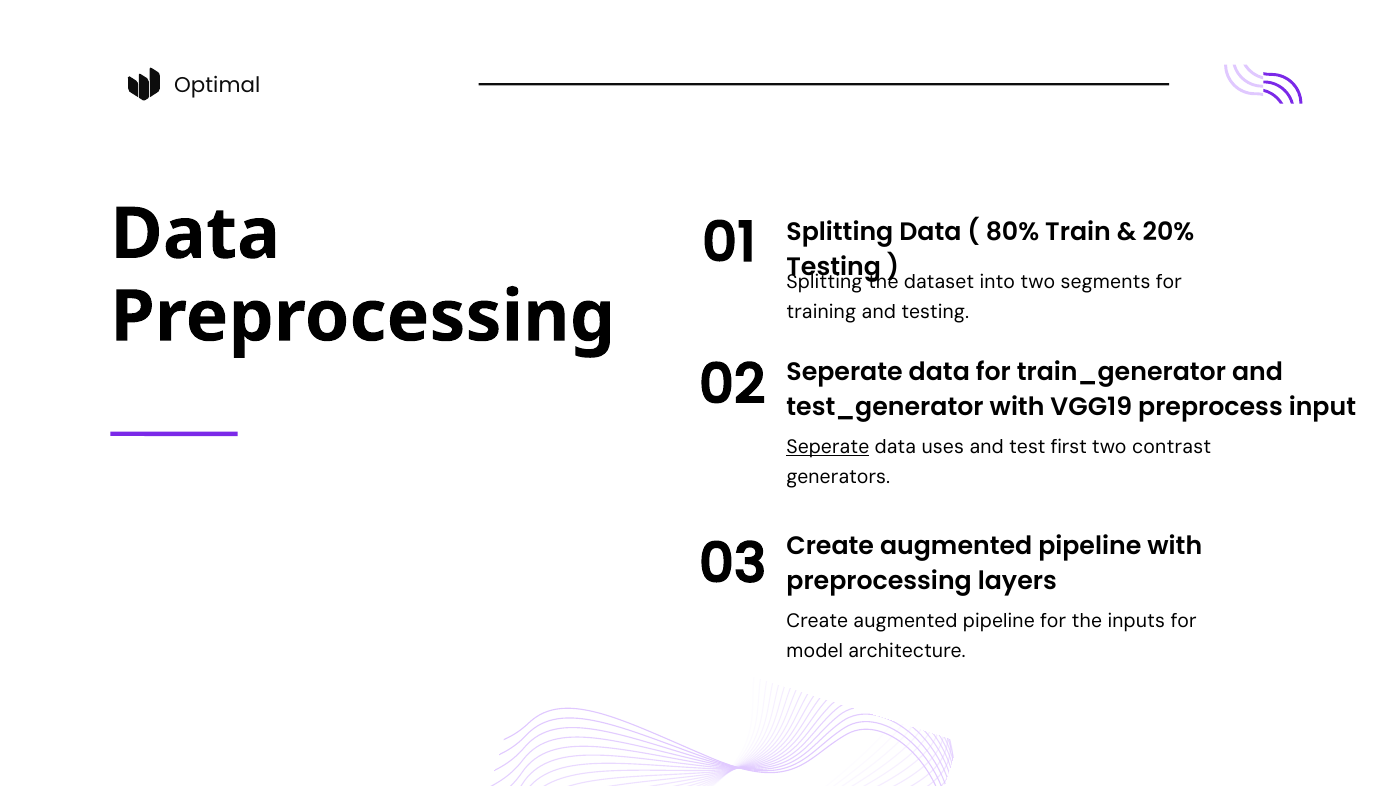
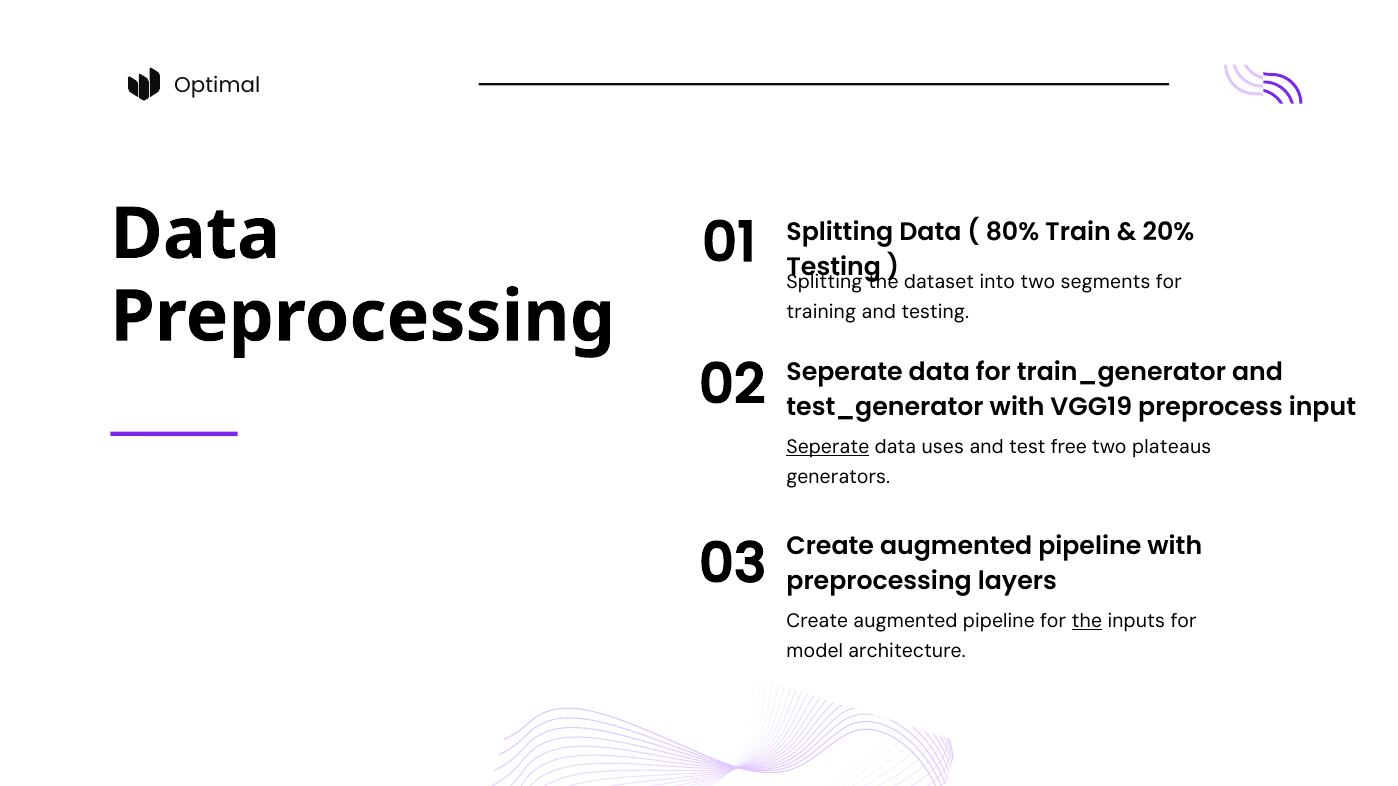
first: first -> free (1069, 447)
contrast: contrast -> plateaus (1172, 447)
the underline: none -> present (1087, 621)
